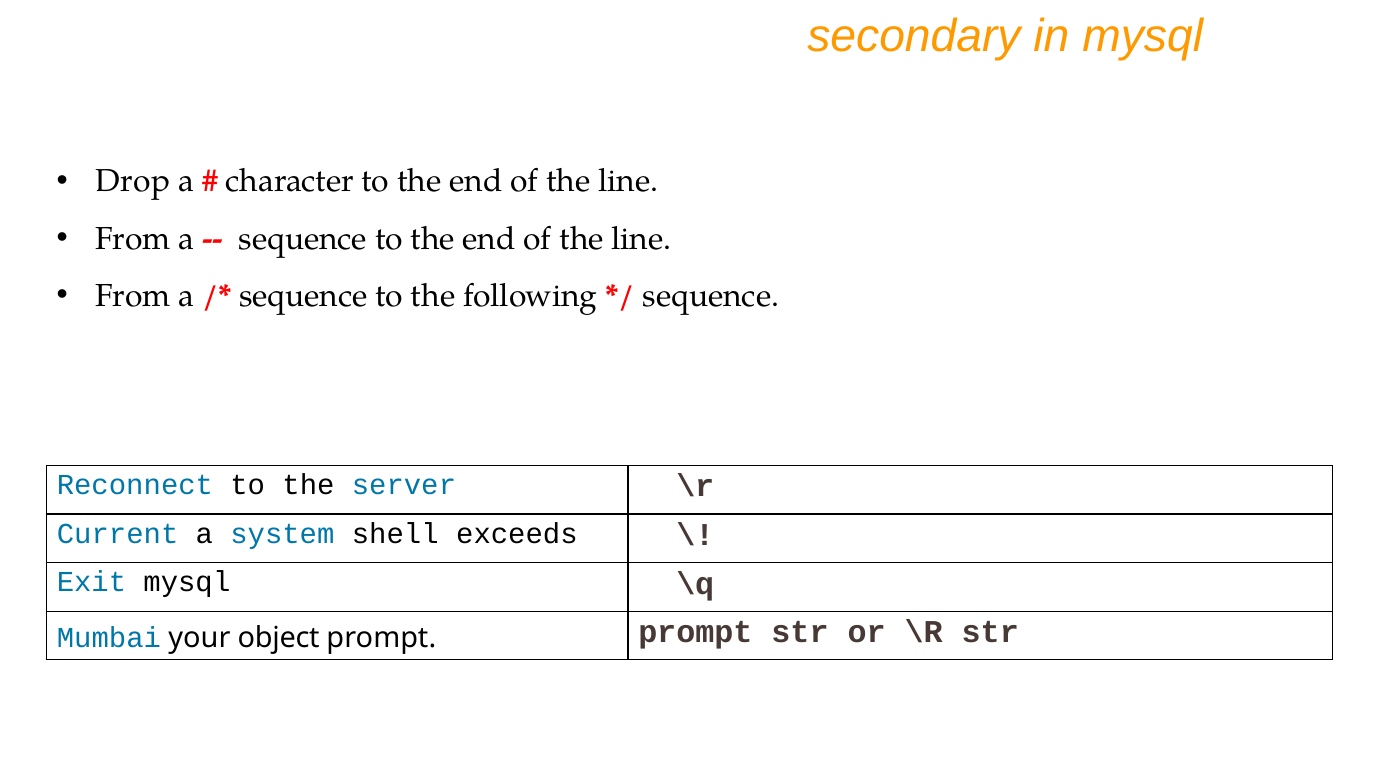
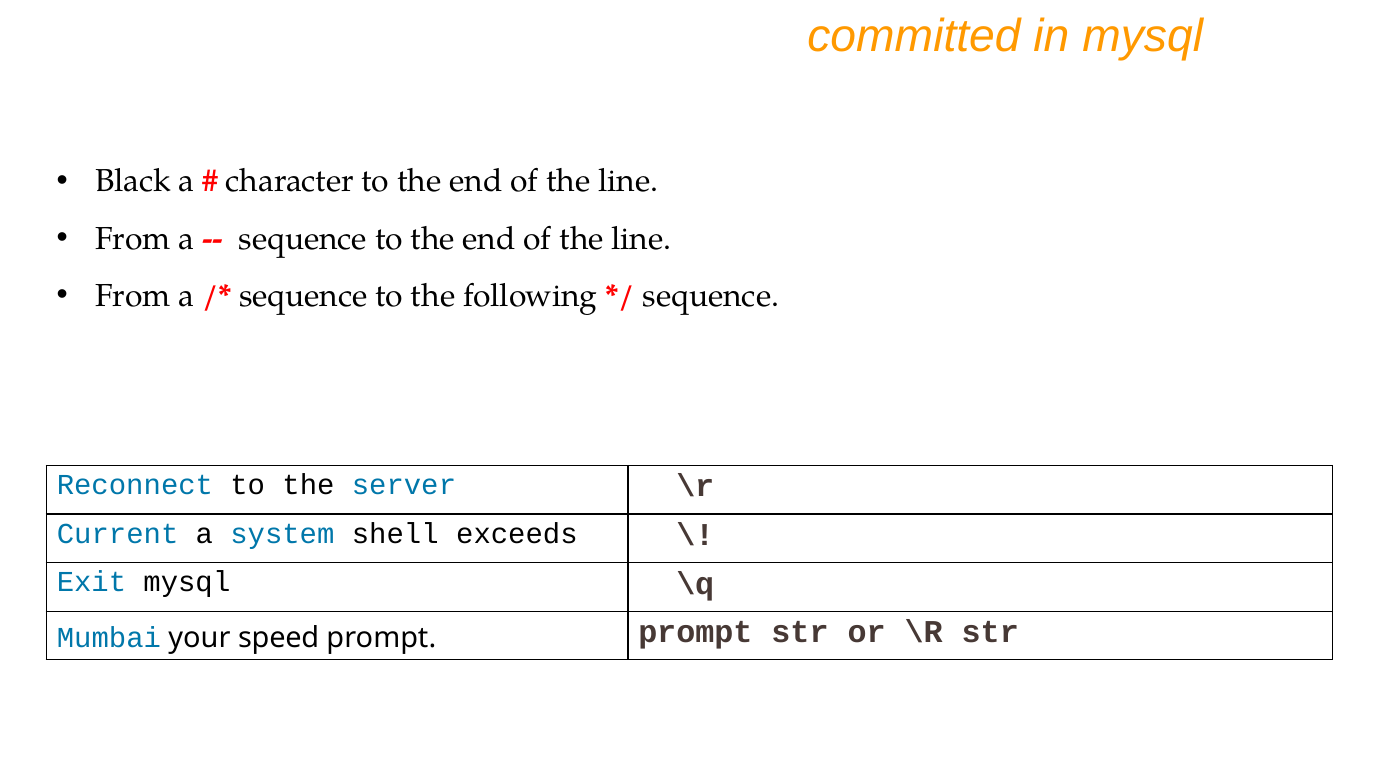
secondary: secondary -> committed (914, 36)
Drop: Drop -> Black (133, 182)
object: object -> speed (279, 638)
